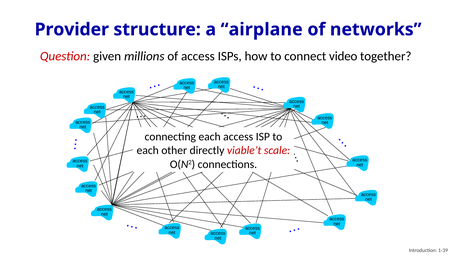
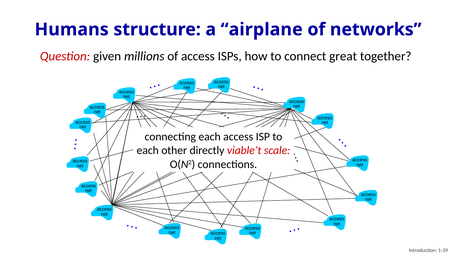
Provider: Provider -> Humans (72, 29)
video: video -> great (343, 56)
